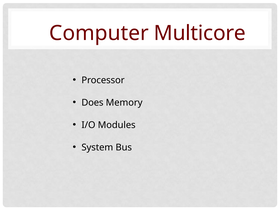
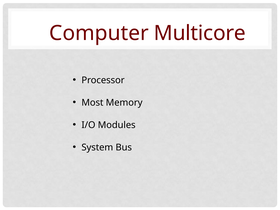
Does: Does -> Most (92, 103)
